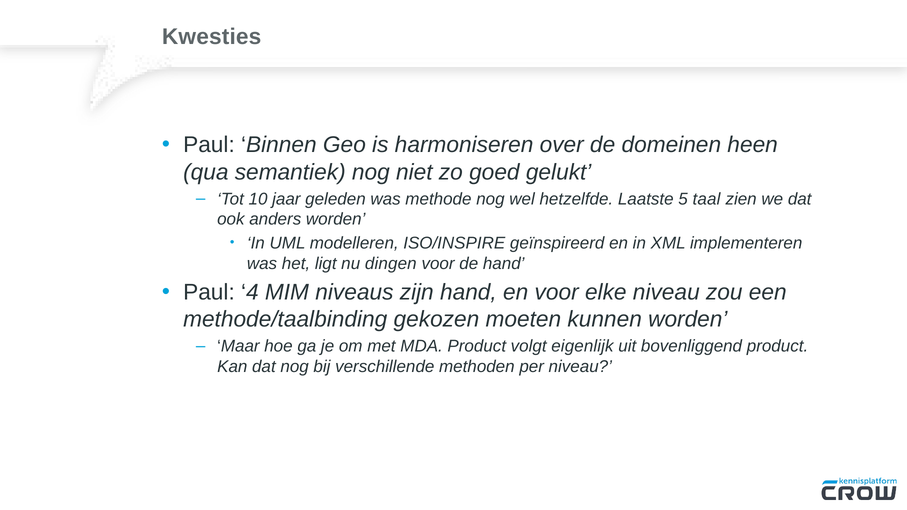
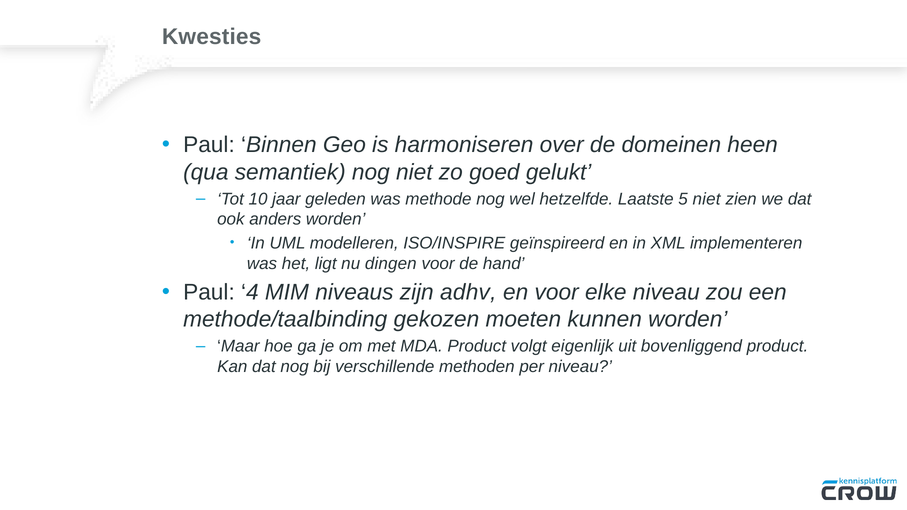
5 taal: taal -> niet (707, 199)
zijn hand: hand -> adhv (468, 292)
